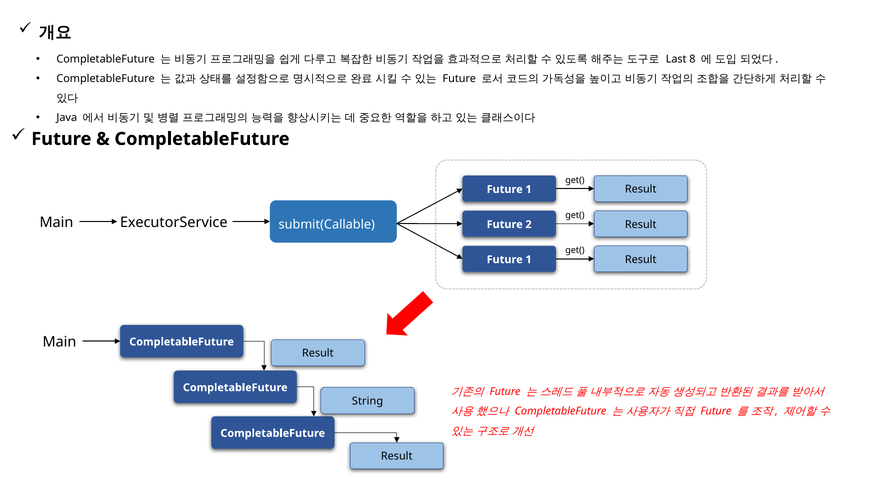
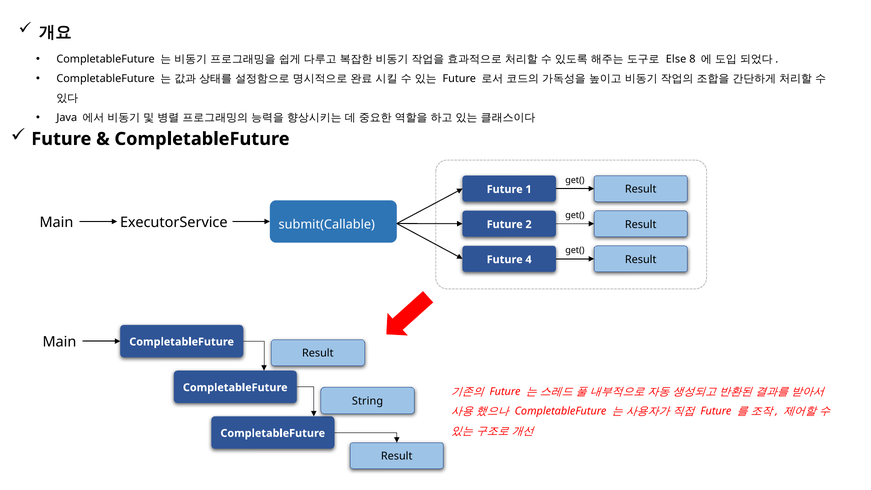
Last: Last -> Else (676, 59)
1: 1 -> 4 (529, 260)
